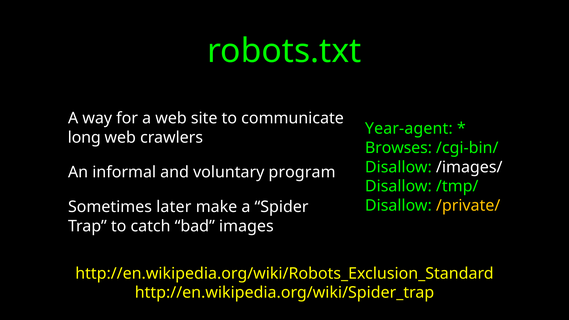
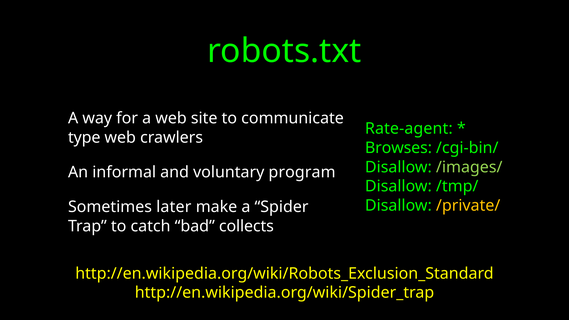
Year-agent: Year-agent -> Rate-agent (409, 129)
long: long -> type (84, 137)
/images/ colour: white -> light green (469, 167)
images: images -> collects (246, 226)
